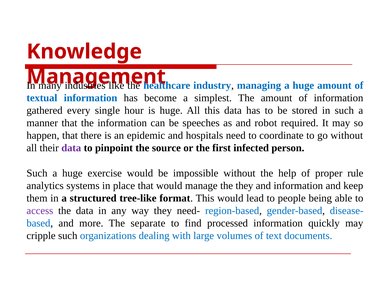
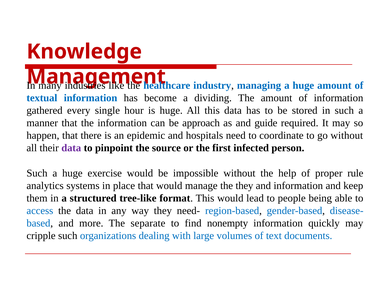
simplest: simplest -> dividing (213, 98)
speeches: speeches -> approach (201, 123)
robot: robot -> guide (266, 123)
access colour: purple -> blue (40, 211)
processed: processed -> nonempty (228, 223)
